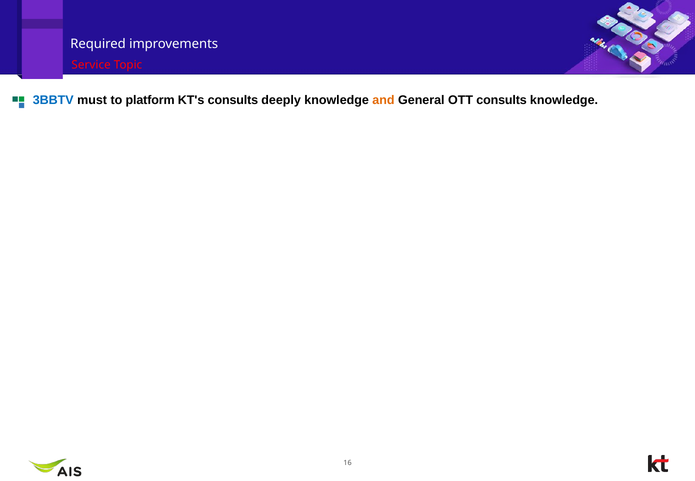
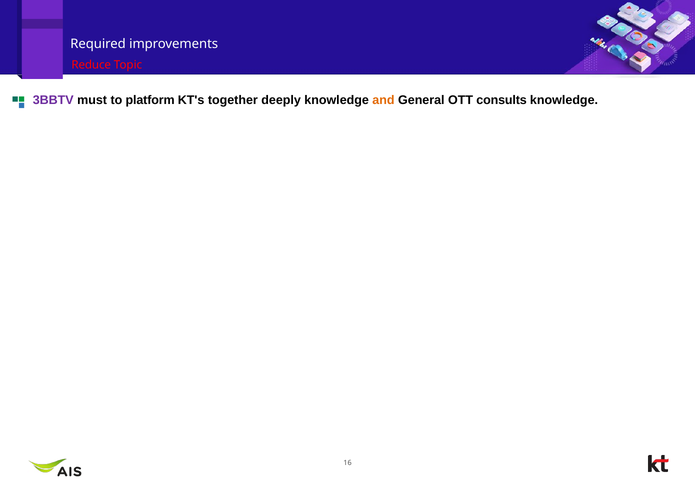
Service: Service -> Reduce (91, 65)
3BBTV colour: blue -> purple (53, 100)
KT's consults: consults -> together (233, 100)
